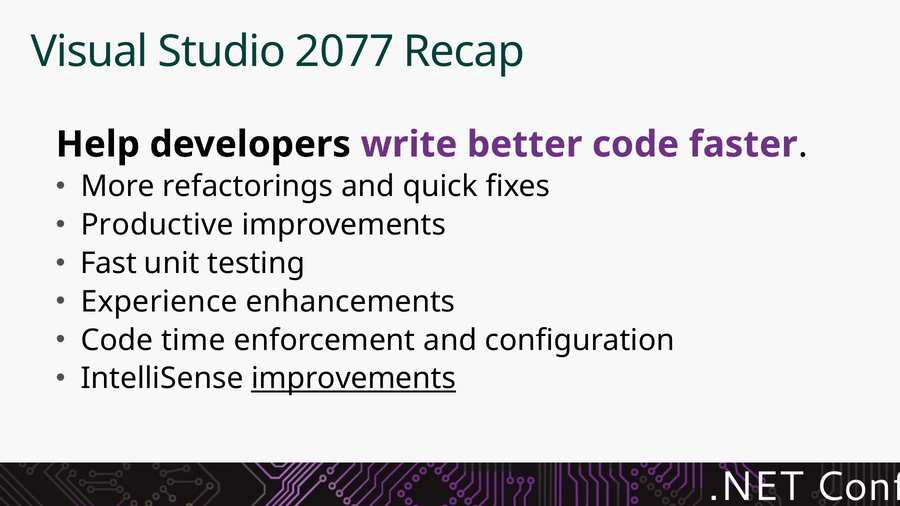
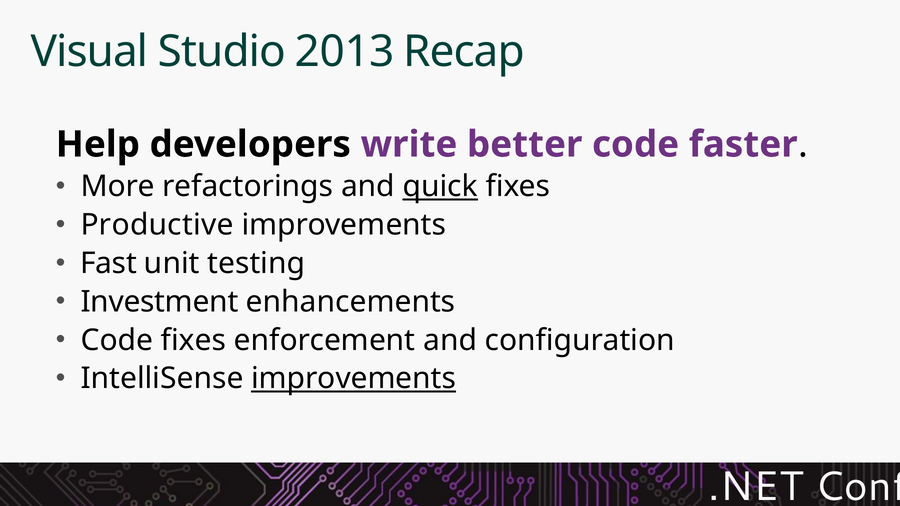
2077: 2077 -> 2013 (345, 52)
quick underline: none -> present (440, 187)
Experience: Experience -> Investment (159, 302)
Code time: time -> fixes (194, 340)
